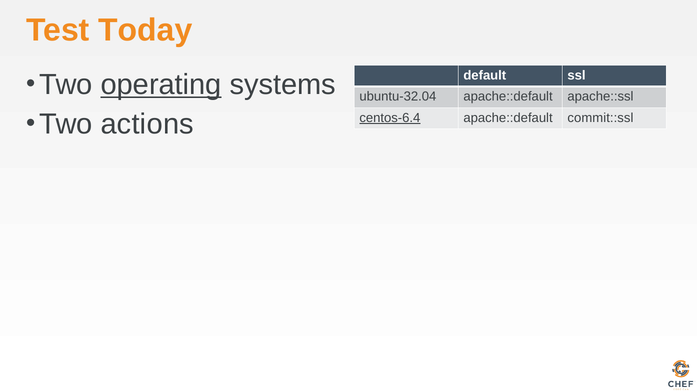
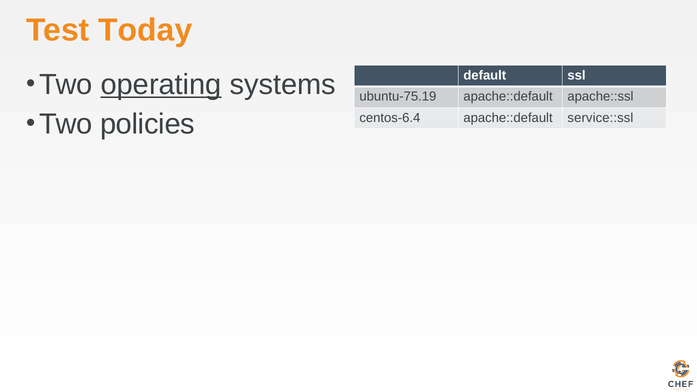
ubuntu-32.04: ubuntu-32.04 -> ubuntu-75.19 (398, 97)
actions: actions -> policies (148, 124)
centos-6.4 underline: present -> none (390, 118)
commit::ssl: commit::ssl -> service::ssl (600, 118)
